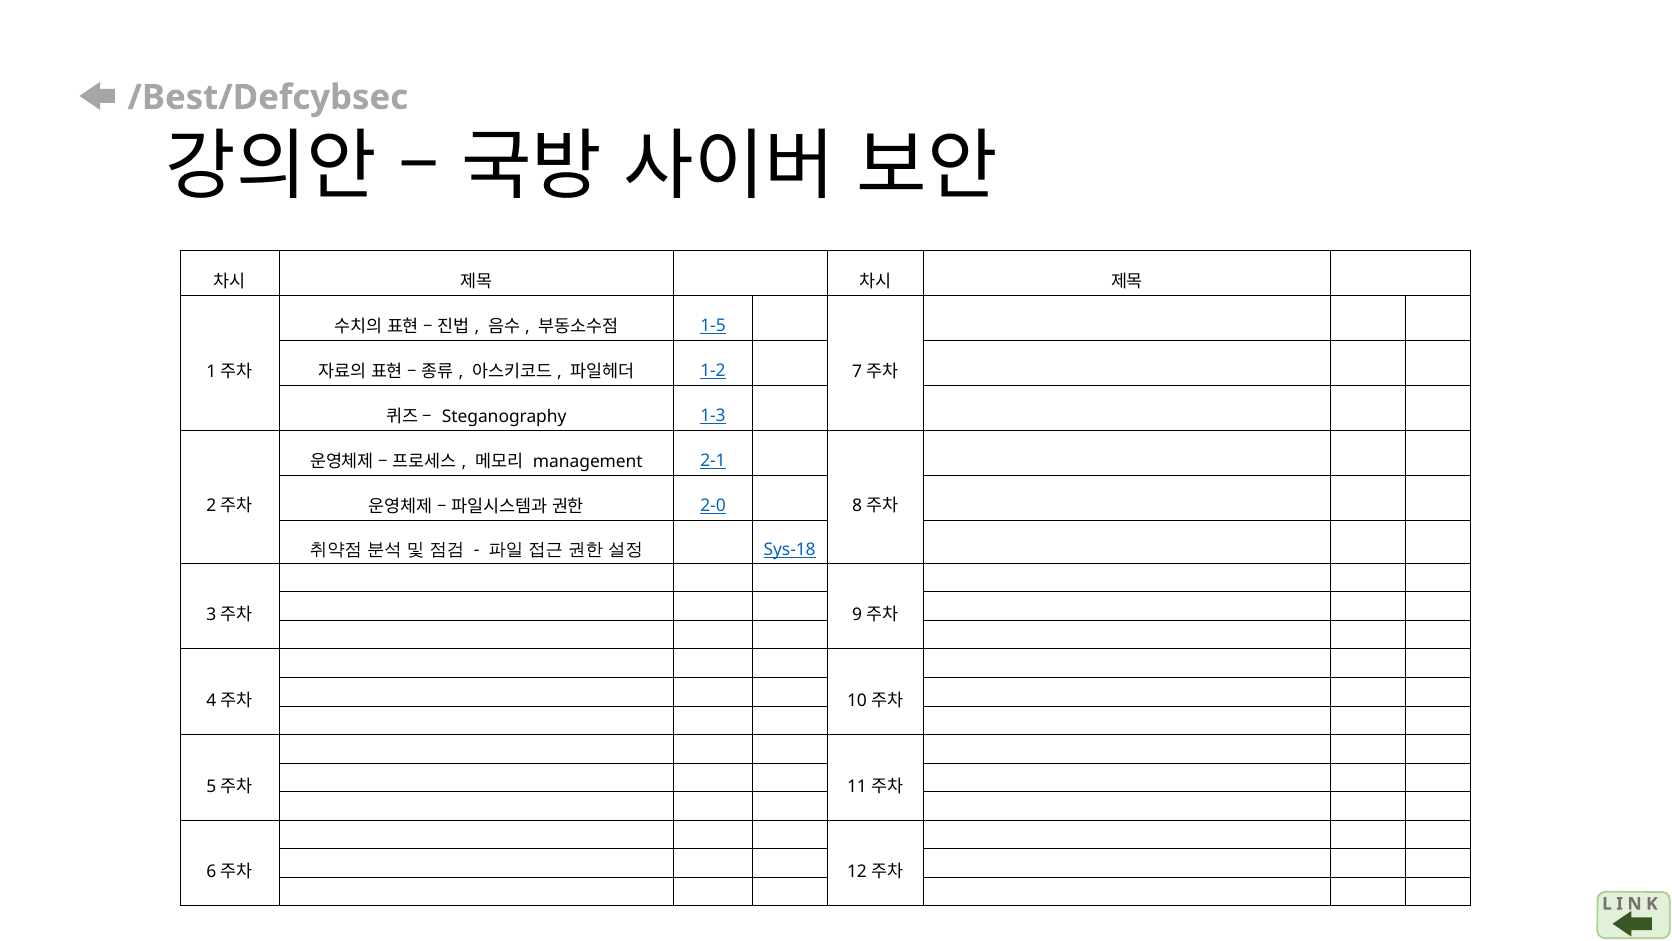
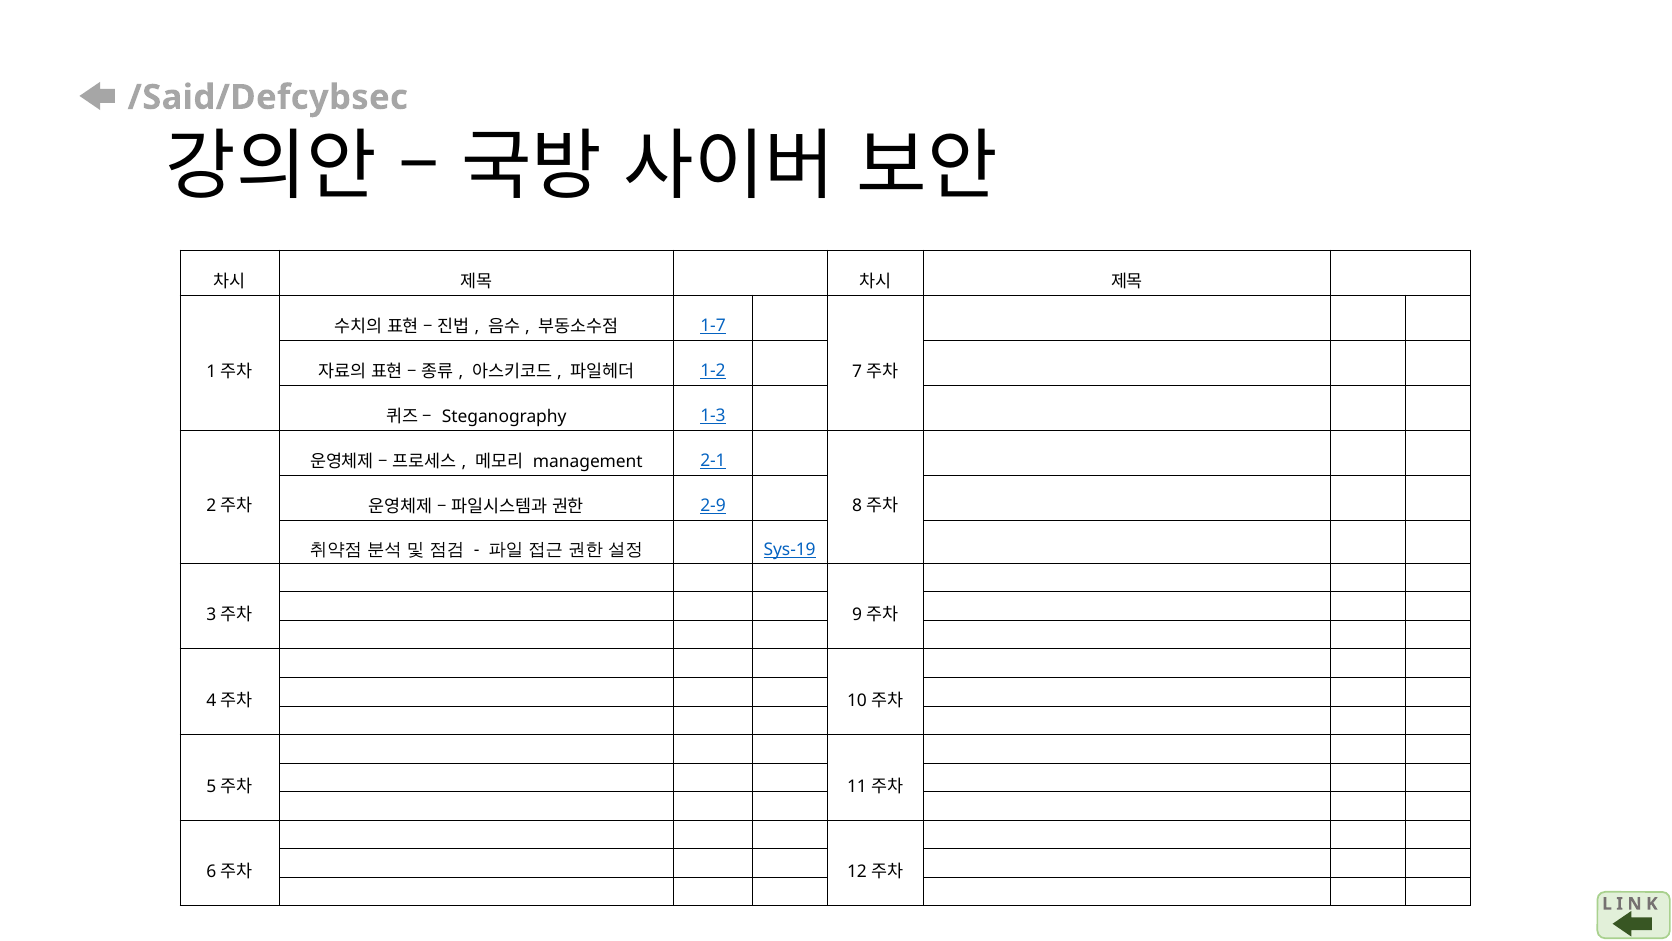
/Best/Defcybsec: /Best/Defcybsec -> /Said/Defcybsec (268, 97)
1-5: 1-5 -> 1-7 (713, 325)
2-0: 2-0 -> 2-9 (713, 505)
Sys-18: Sys-18 -> Sys-19 (790, 549)
